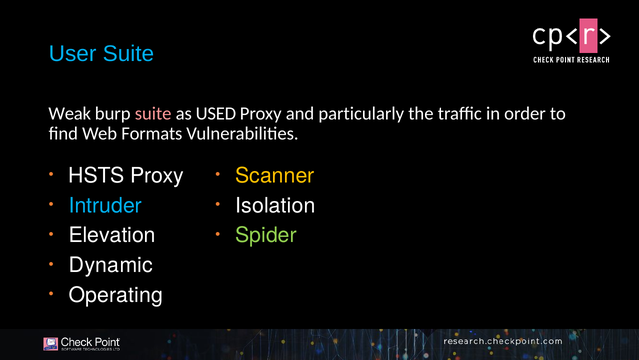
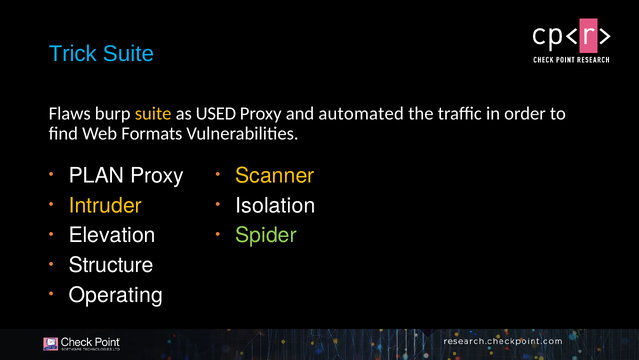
User: User -> Trick (73, 54)
Weak: Weak -> Flaws (70, 114)
suite colour: pink -> yellow (153, 114)
particularly: particularly -> automated (361, 114)
HSTS: HSTS -> PLAN (96, 175)
Intruder colour: light blue -> yellow (105, 205)
Dynamic: Dynamic -> Structure (111, 265)
